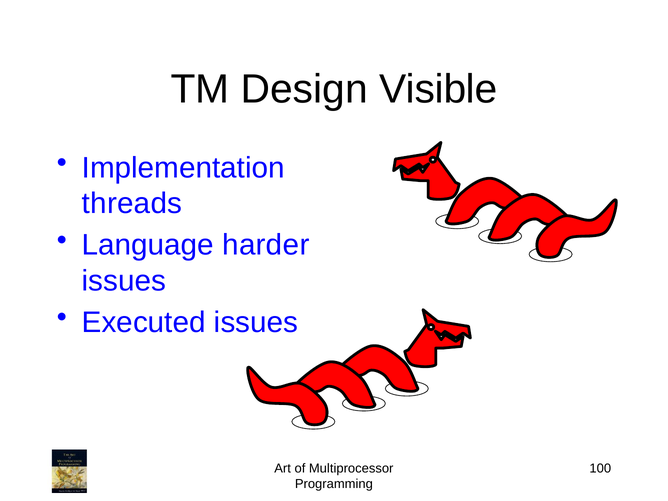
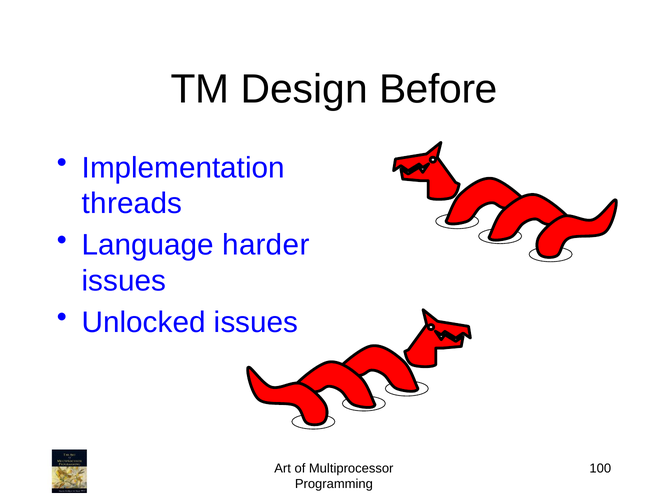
Visible: Visible -> Before (438, 89)
Executed: Executed -> Unlocked (144, 322)
